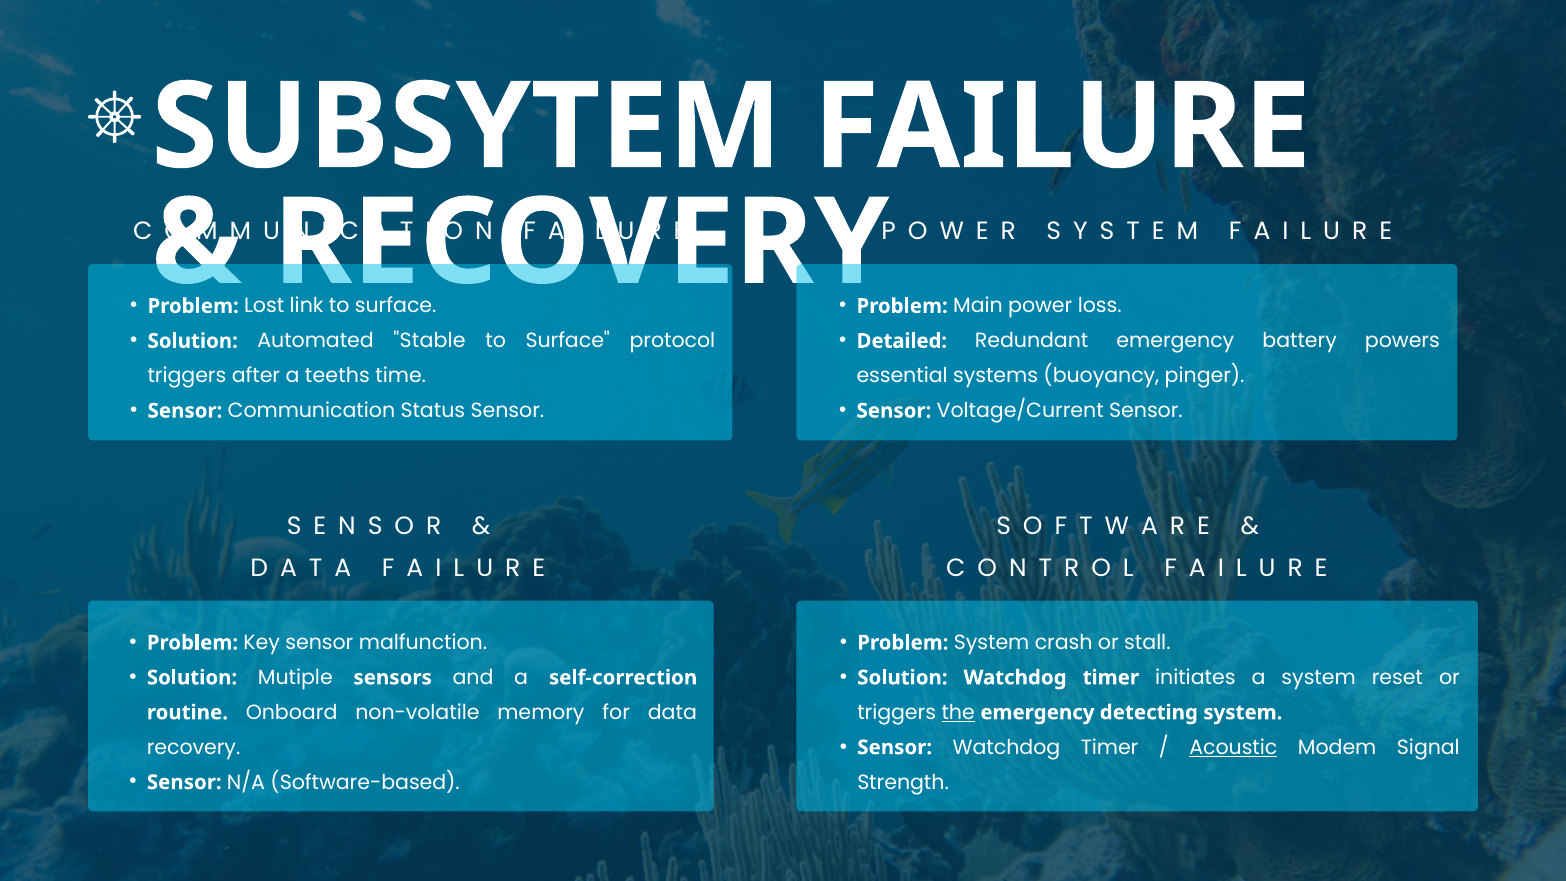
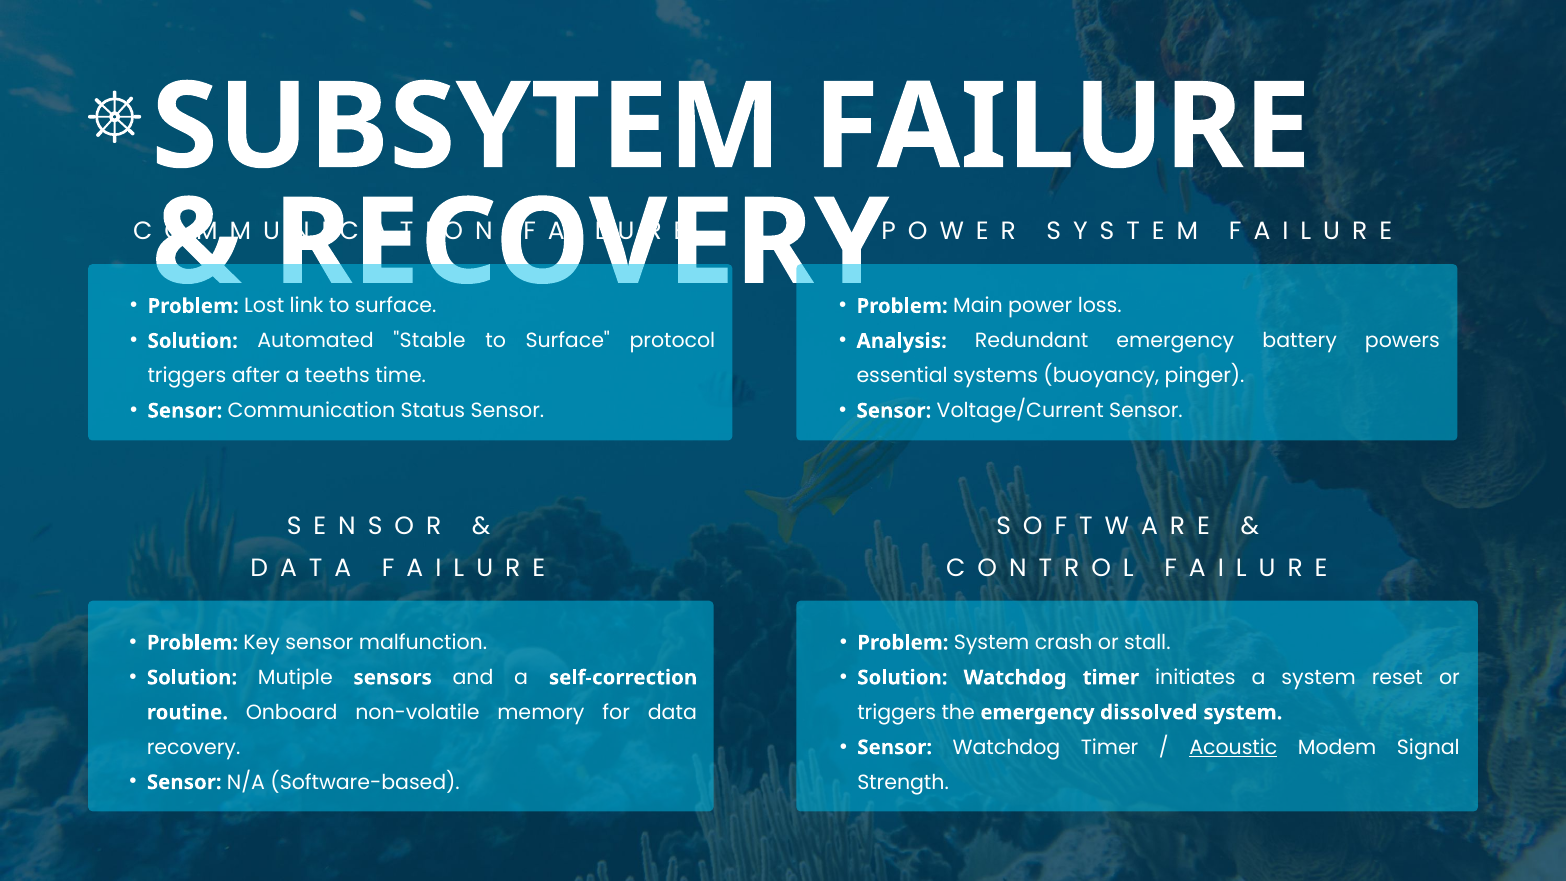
Detailed: Detailed -> Analysis (902, 341)
the underline: present -> none (958, 712)
detecting: detecting -> dissolved (1149, 712)
